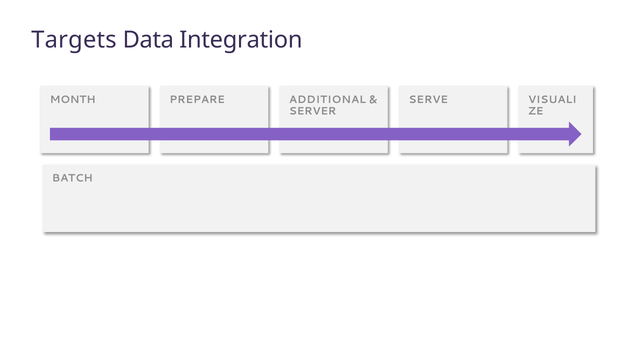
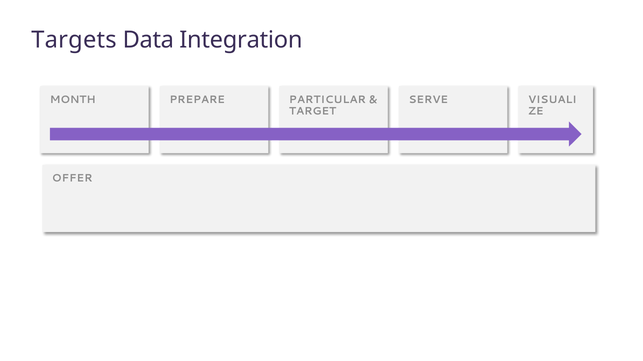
ADDITIONAL: ADDITIONAL -> PARTICULAR (327, 100)
SERVER: SERVER -> TARGET (313, 111)
BATCH: BATCH -> OFFER (72, 179)
